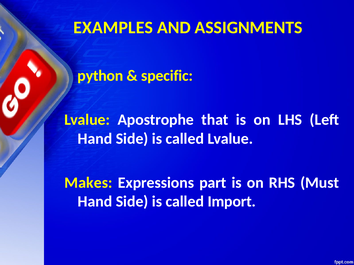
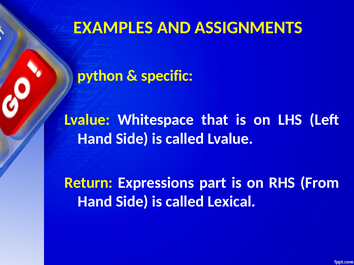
Apostrophe: Apostrophe -> Whitespace (156, 120)
Makes: Makes -> Return (89, 183)
Must: Must -> From (320, 183)
Import: Import -> Lexical (232, 202)
